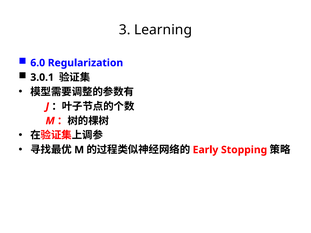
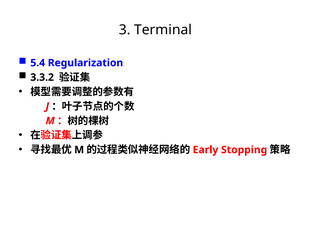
Learning: Learning -> Terminal (163, 30)
6.0: 6.0 -> 5.4 (38, 63)
3.0.1: 3.0.1 -> 3.3.2 (42, 77)
